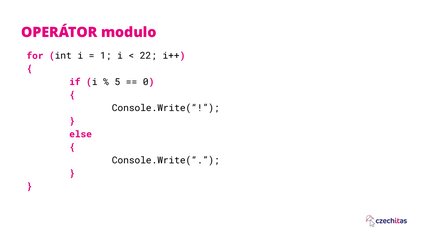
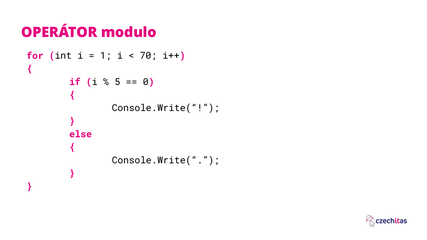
22: 22 -> 70 (148, 56)
